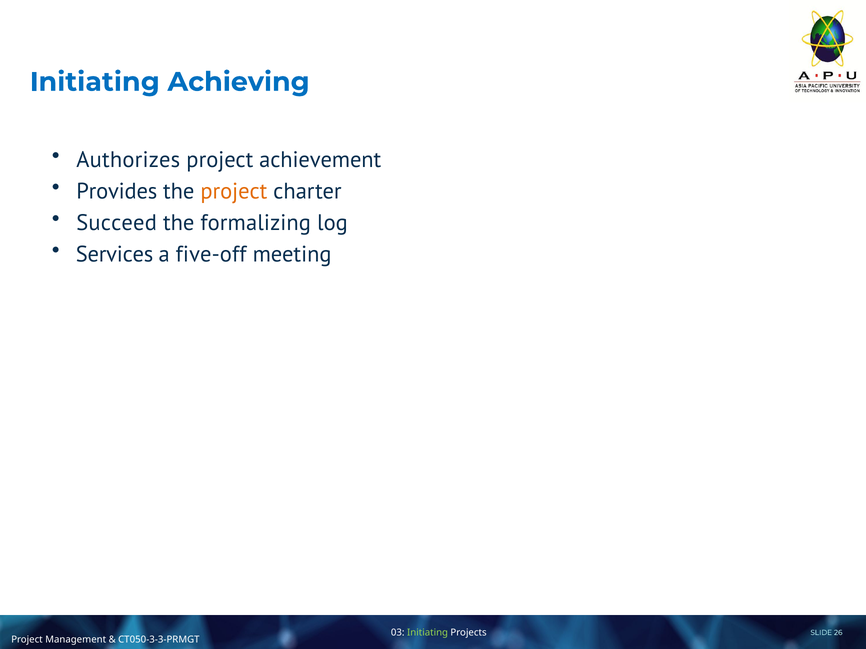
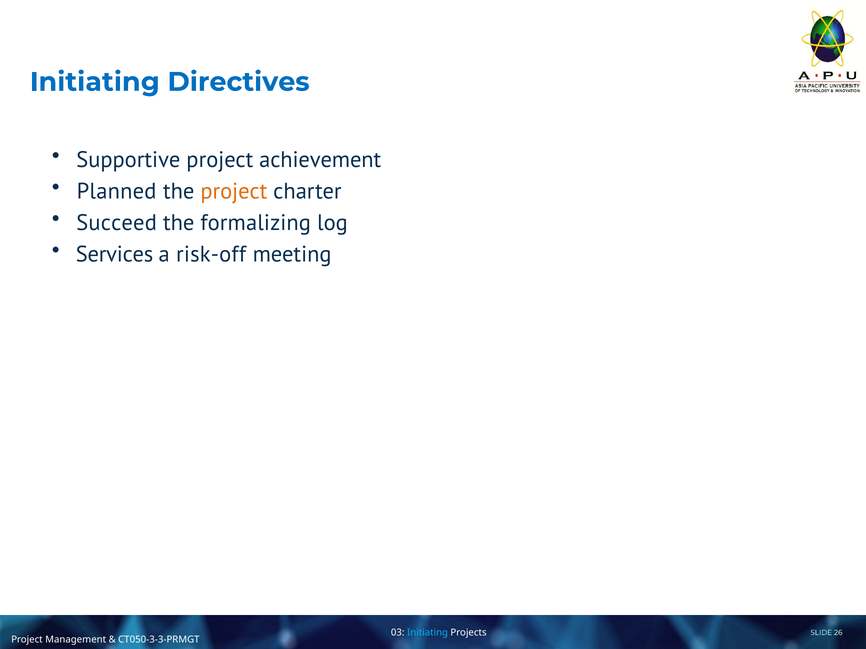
Achieving: Achieving -> Directives (239, 82)
Authorizes: Authorizes -> Supportive (128, 160)
Provides: Provides -> Planned (117, 191)
five-off: five-off -> risk-off (211, 254)
Initiating colour: light green -> light blue (428, 633)
